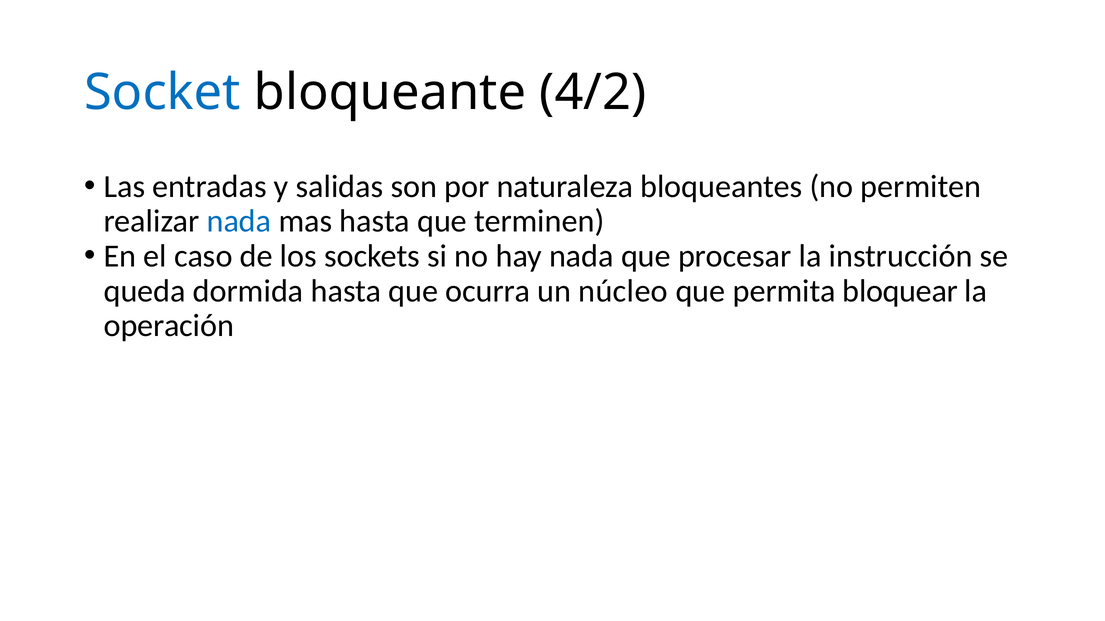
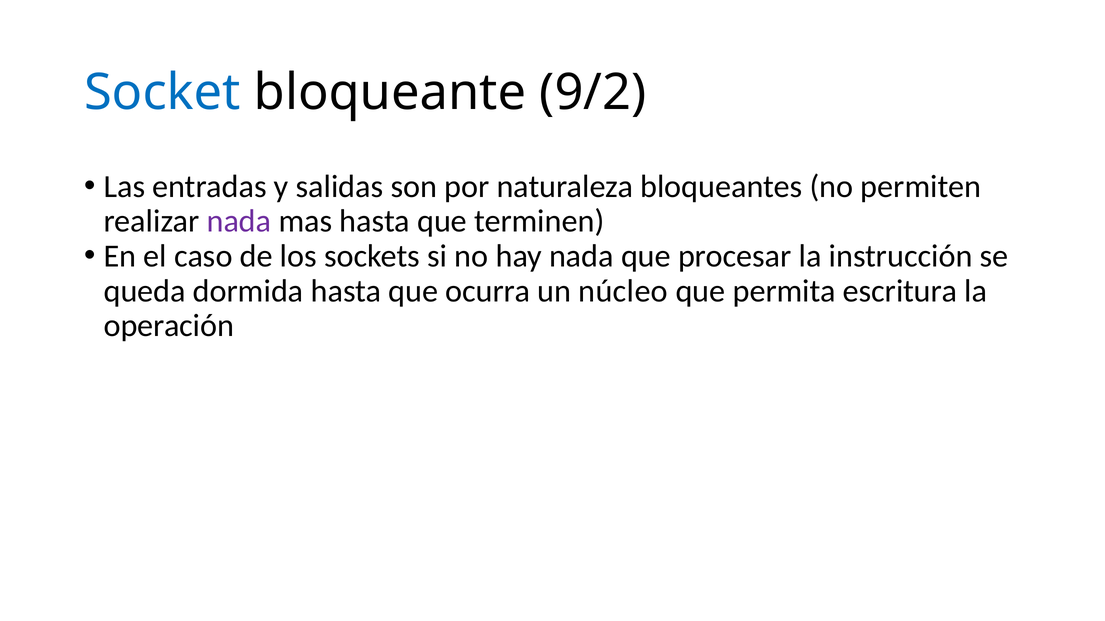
4/2: 4/2 -> 9/2 (593, 93)
nada colour: blue -> purple (239, 222)
bloquear: bloquear -> escritura (900, 291)
